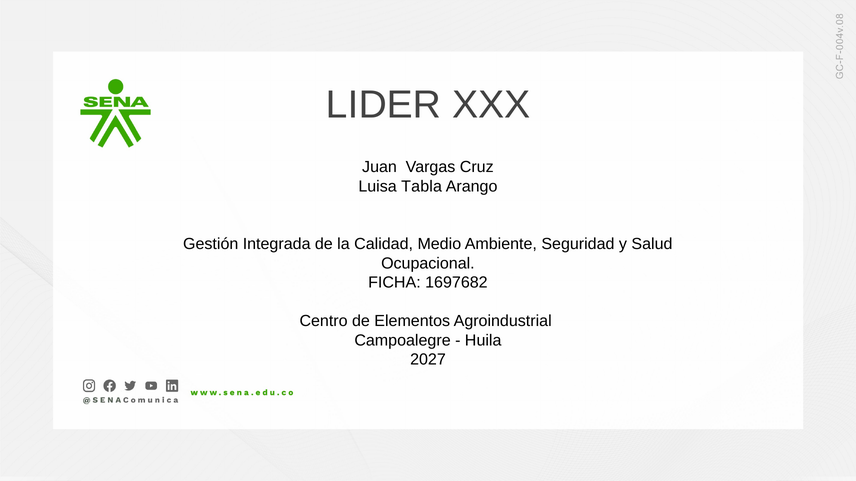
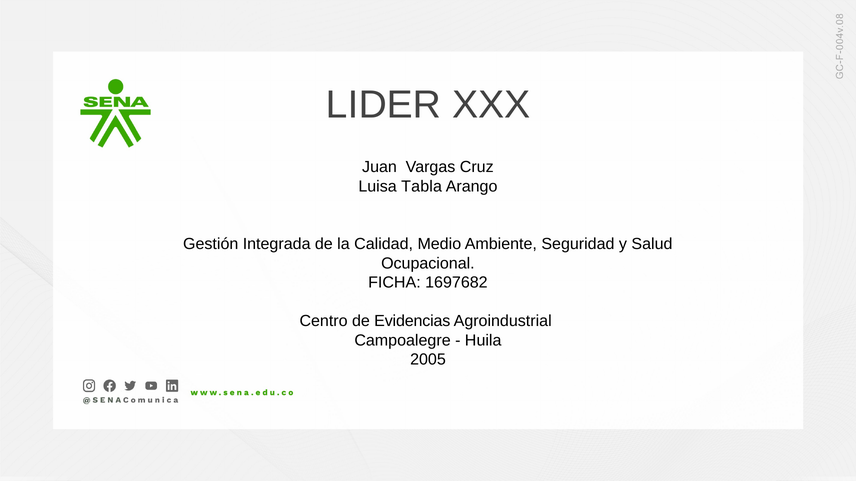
Elementos: Elementos -> Evidencias (412, 321)
2027: 2027 -> 2005 (428, 360)
